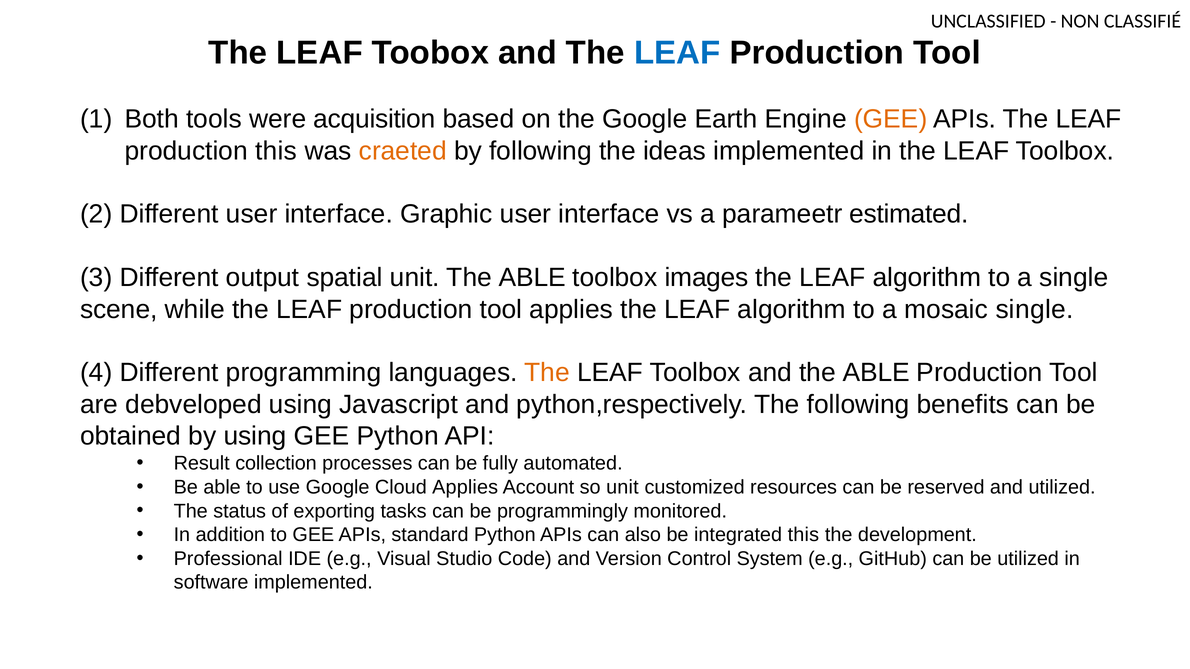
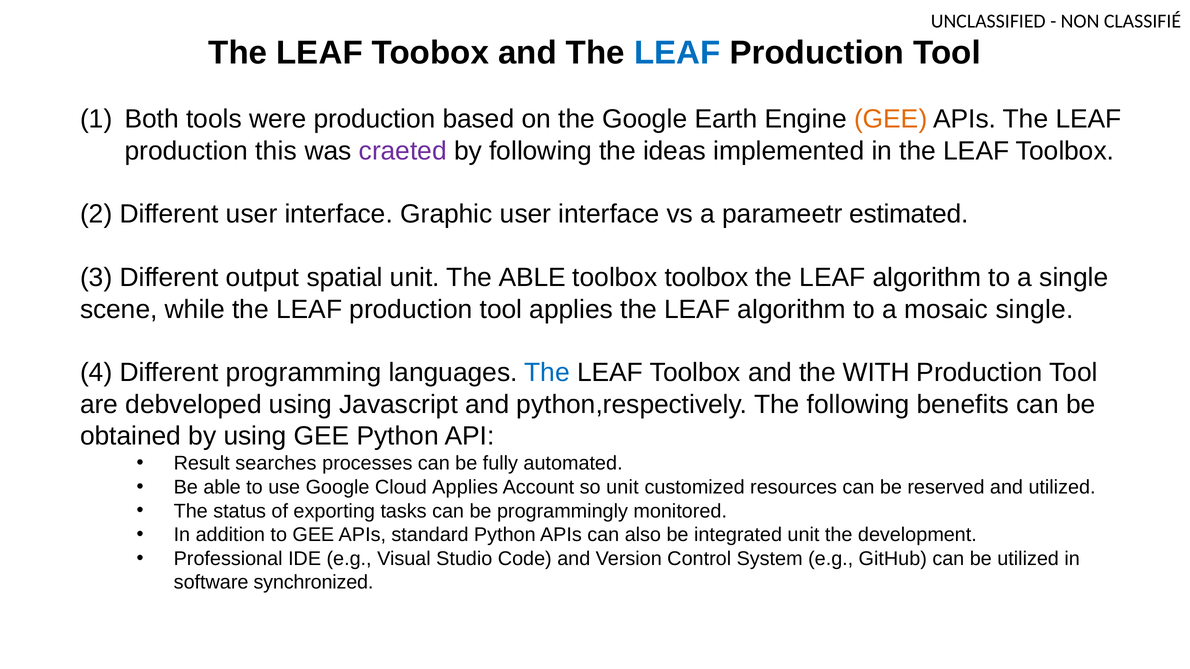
were acquisition: acquisition -> production (374, 119)
craeted colour: orange -> purple (403, 151)
toolbox images: images -> toolbox (707, 278)
The colour: orange -> blue (547, 373)
and the ABLE: ABLE -> WITH (876, 373)
collection: collection -> searches (276, 464)
integrated this: this -> unit (803, 535)
software implemented: implemented -> synchronized (313, 583)
